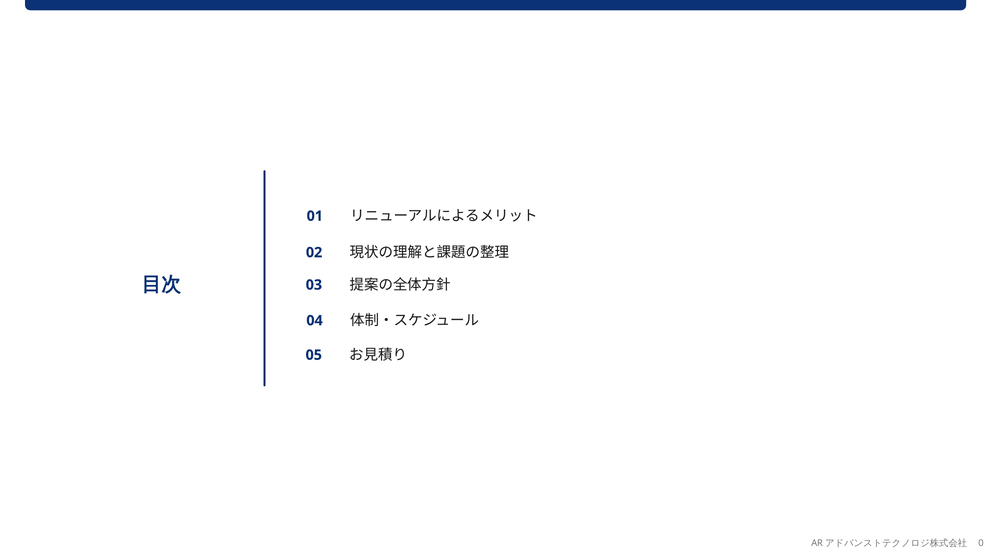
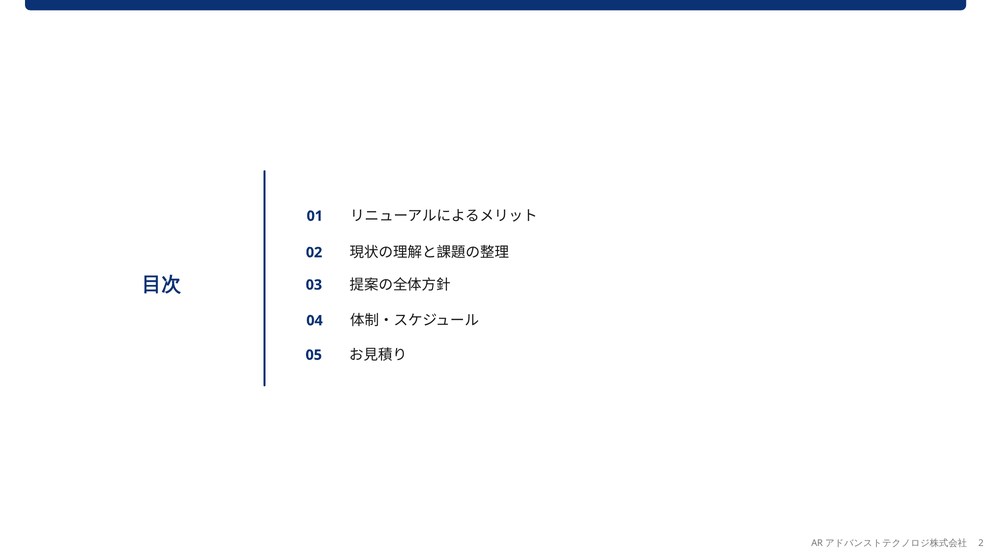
0: 0 -> 2 (981, 542)
